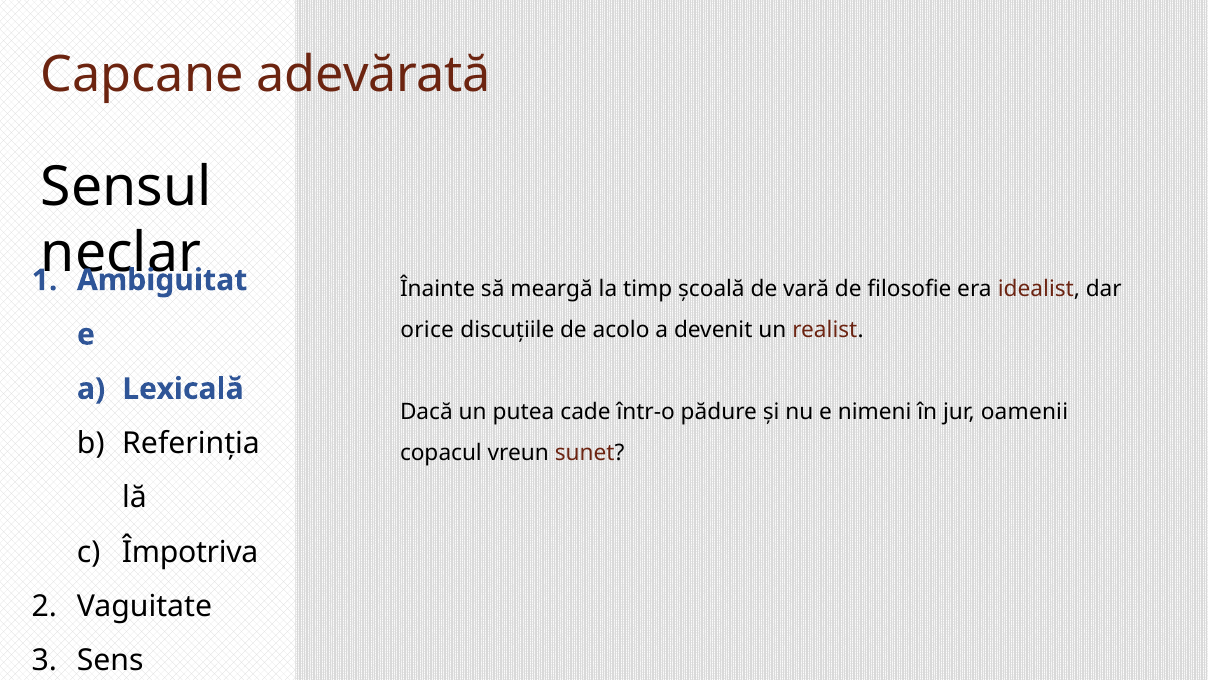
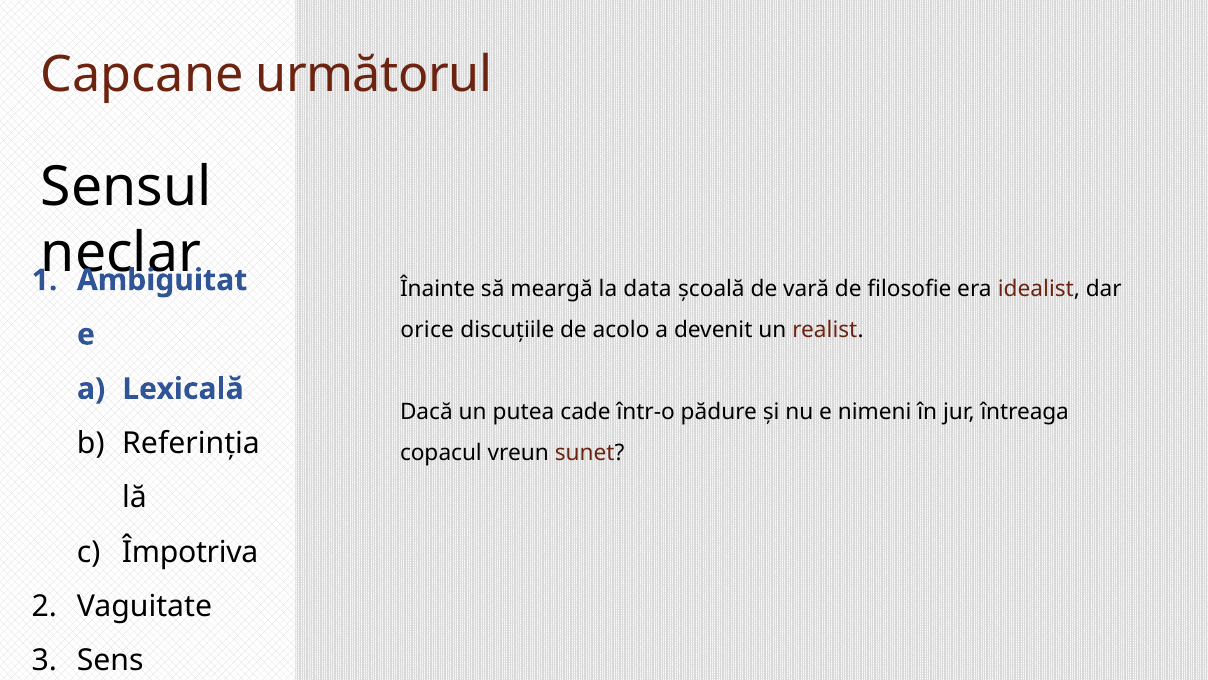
adevărată: adevărată -> următorul (374, 75)
timp: timp -> data (648, 289)
oamenii: oamenii -> întreaga (1025, 412)
